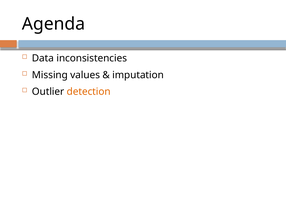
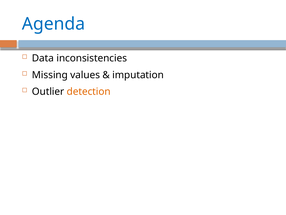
Agenda colour: black -> blue (54, 24)
